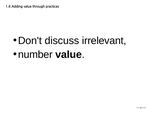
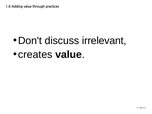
number: number -> creates (35, 55)
